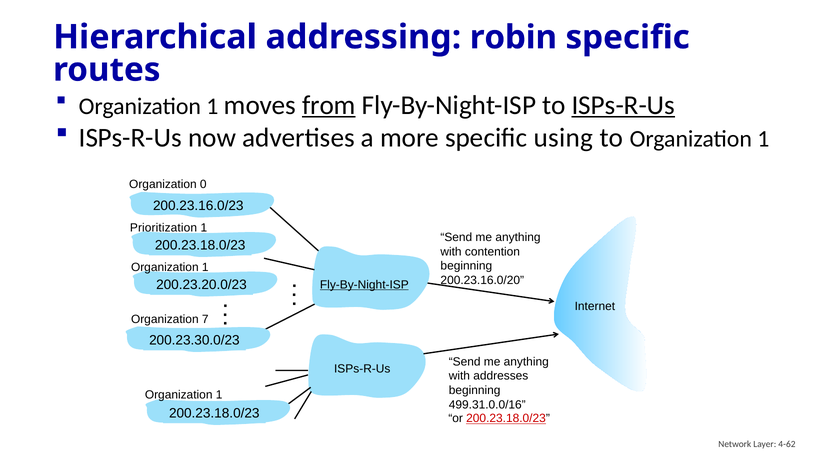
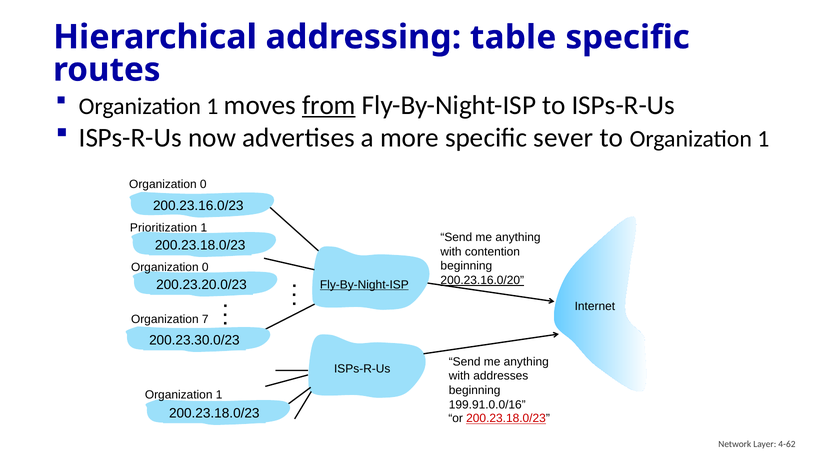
robin: robin -> table (513, 37)
ISPs-R-Us underline: present -> none (623, 105)
using: using -> sever (563, 138)
1: 1 -> 0 (205, 268)
200.23.16.0/20 underline: none -> present (482, 281)
499.31.0.0/16: 499.31.0.0/16 -> 199.91.0.0/16 (487, 405)
